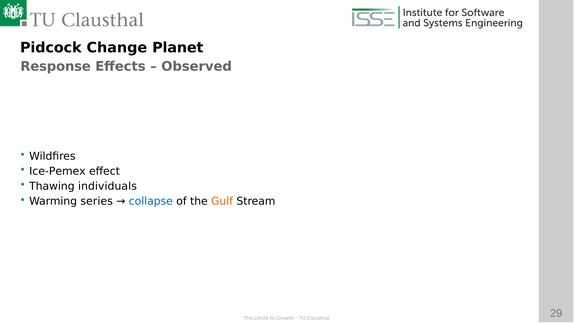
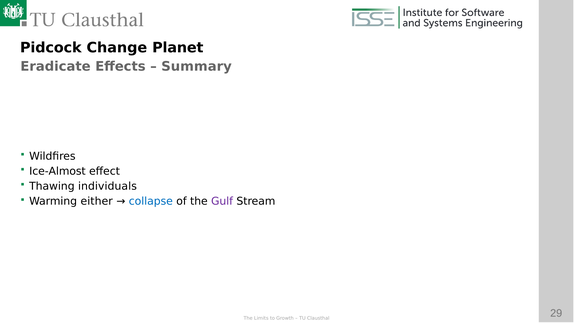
Response: Response -> Eradicate (56, 66)
Observed: Observed -> Summary (197, 66)
Ice-Pemex: Ice-Pemex -> Ice-Almost (57, 171)
series: series -> either (97, 201)
Gulf colour: orange -> purple (222, 201)
